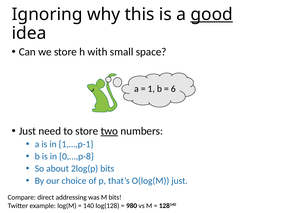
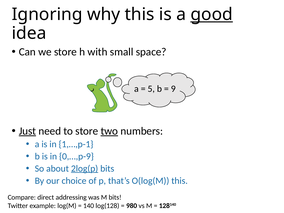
1: 1 -> 5 (151, 89)
6: 6 -> 9 (173, 89)
Just underline: none -> present (27, 131)
0,…,p-8: 0,…,p-8 -> 0,…,p-9 (76, 156)
2log(p underline: none -> present (85, 168)
O(log(M just: just -> this (180, 181)
